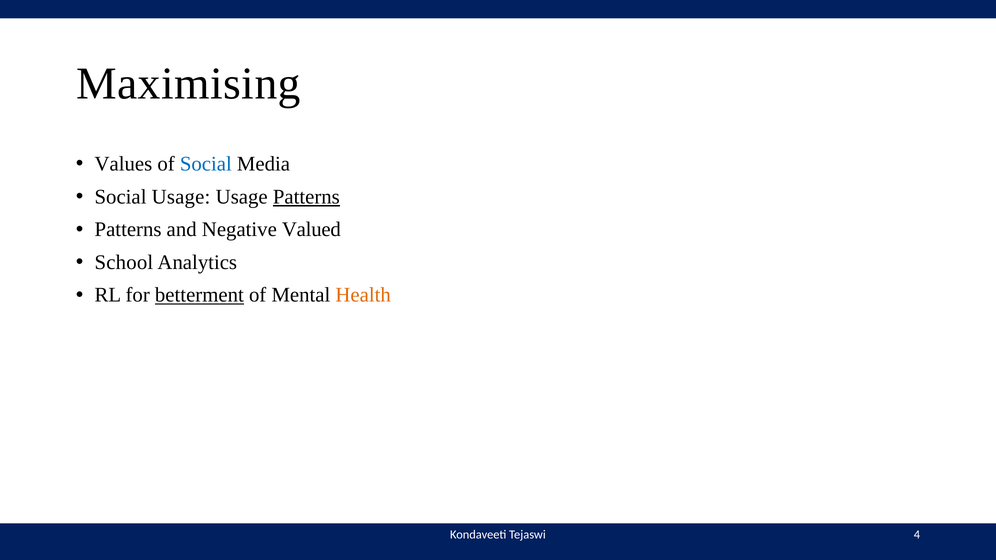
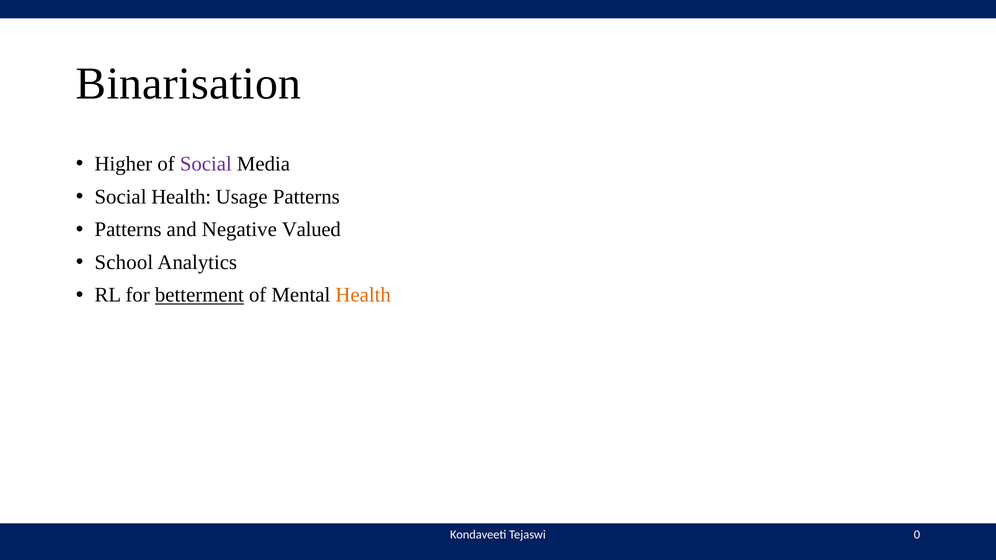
Maximising: Maximising -> Binarisation (189, 84)
Values: Values -> Higher (123, 164)
Social colour: blue -> purple (206, 164)
Social Usage: Usage -> Health (181, 197)
Patterns underline: present -> none (306, 197)
4: 4 -> 0 (917, 535)
